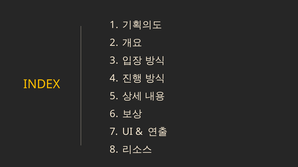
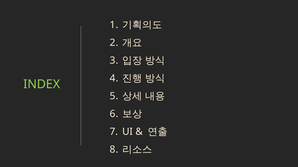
INDEX colour: yellow -> light green (42, 85)
